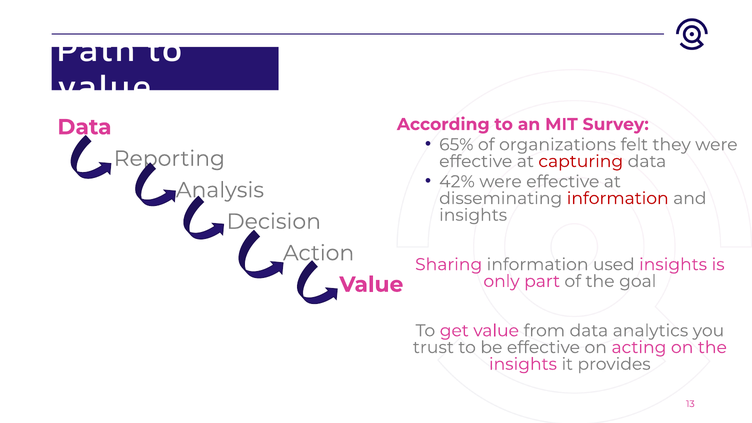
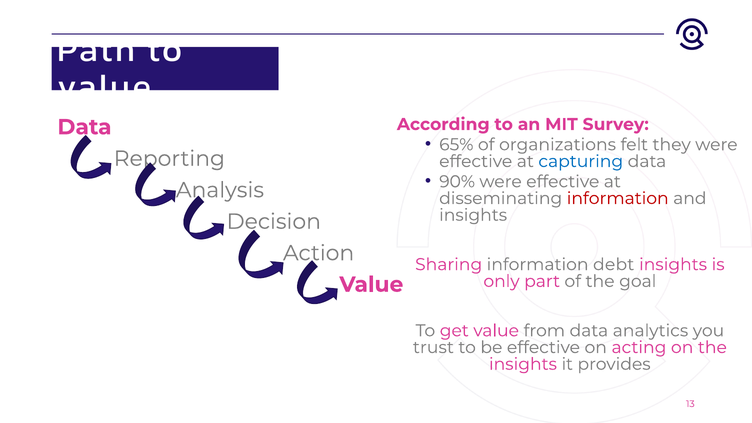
capturing colour: red -> blue (581, 161)
42%: 42% -> 90% (457, 182)
used: used -> debt (614, 264)
